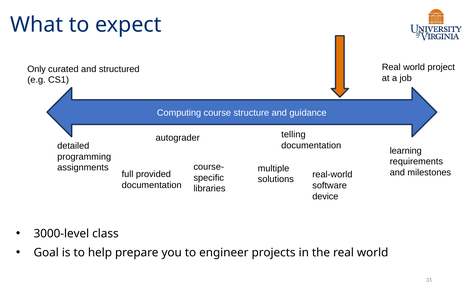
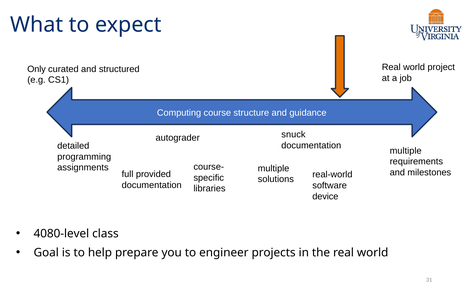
telling: telling -> snuck (293, 135)
learning: learning -> multiple (406, 151)
3000-level: 3000-level -> 4080-level (61, 234)
